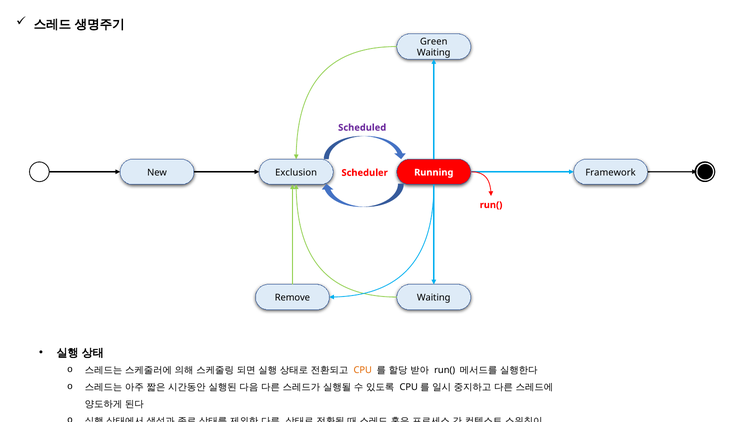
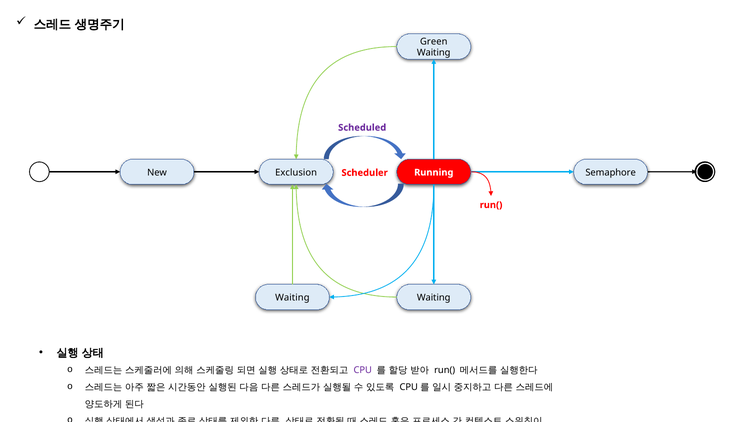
Framework: Framework -> Semaphore (611, 173)
Remove: Remove -> Waiting (292, 298)
CPU colour: orange -> purple (363, 371)
